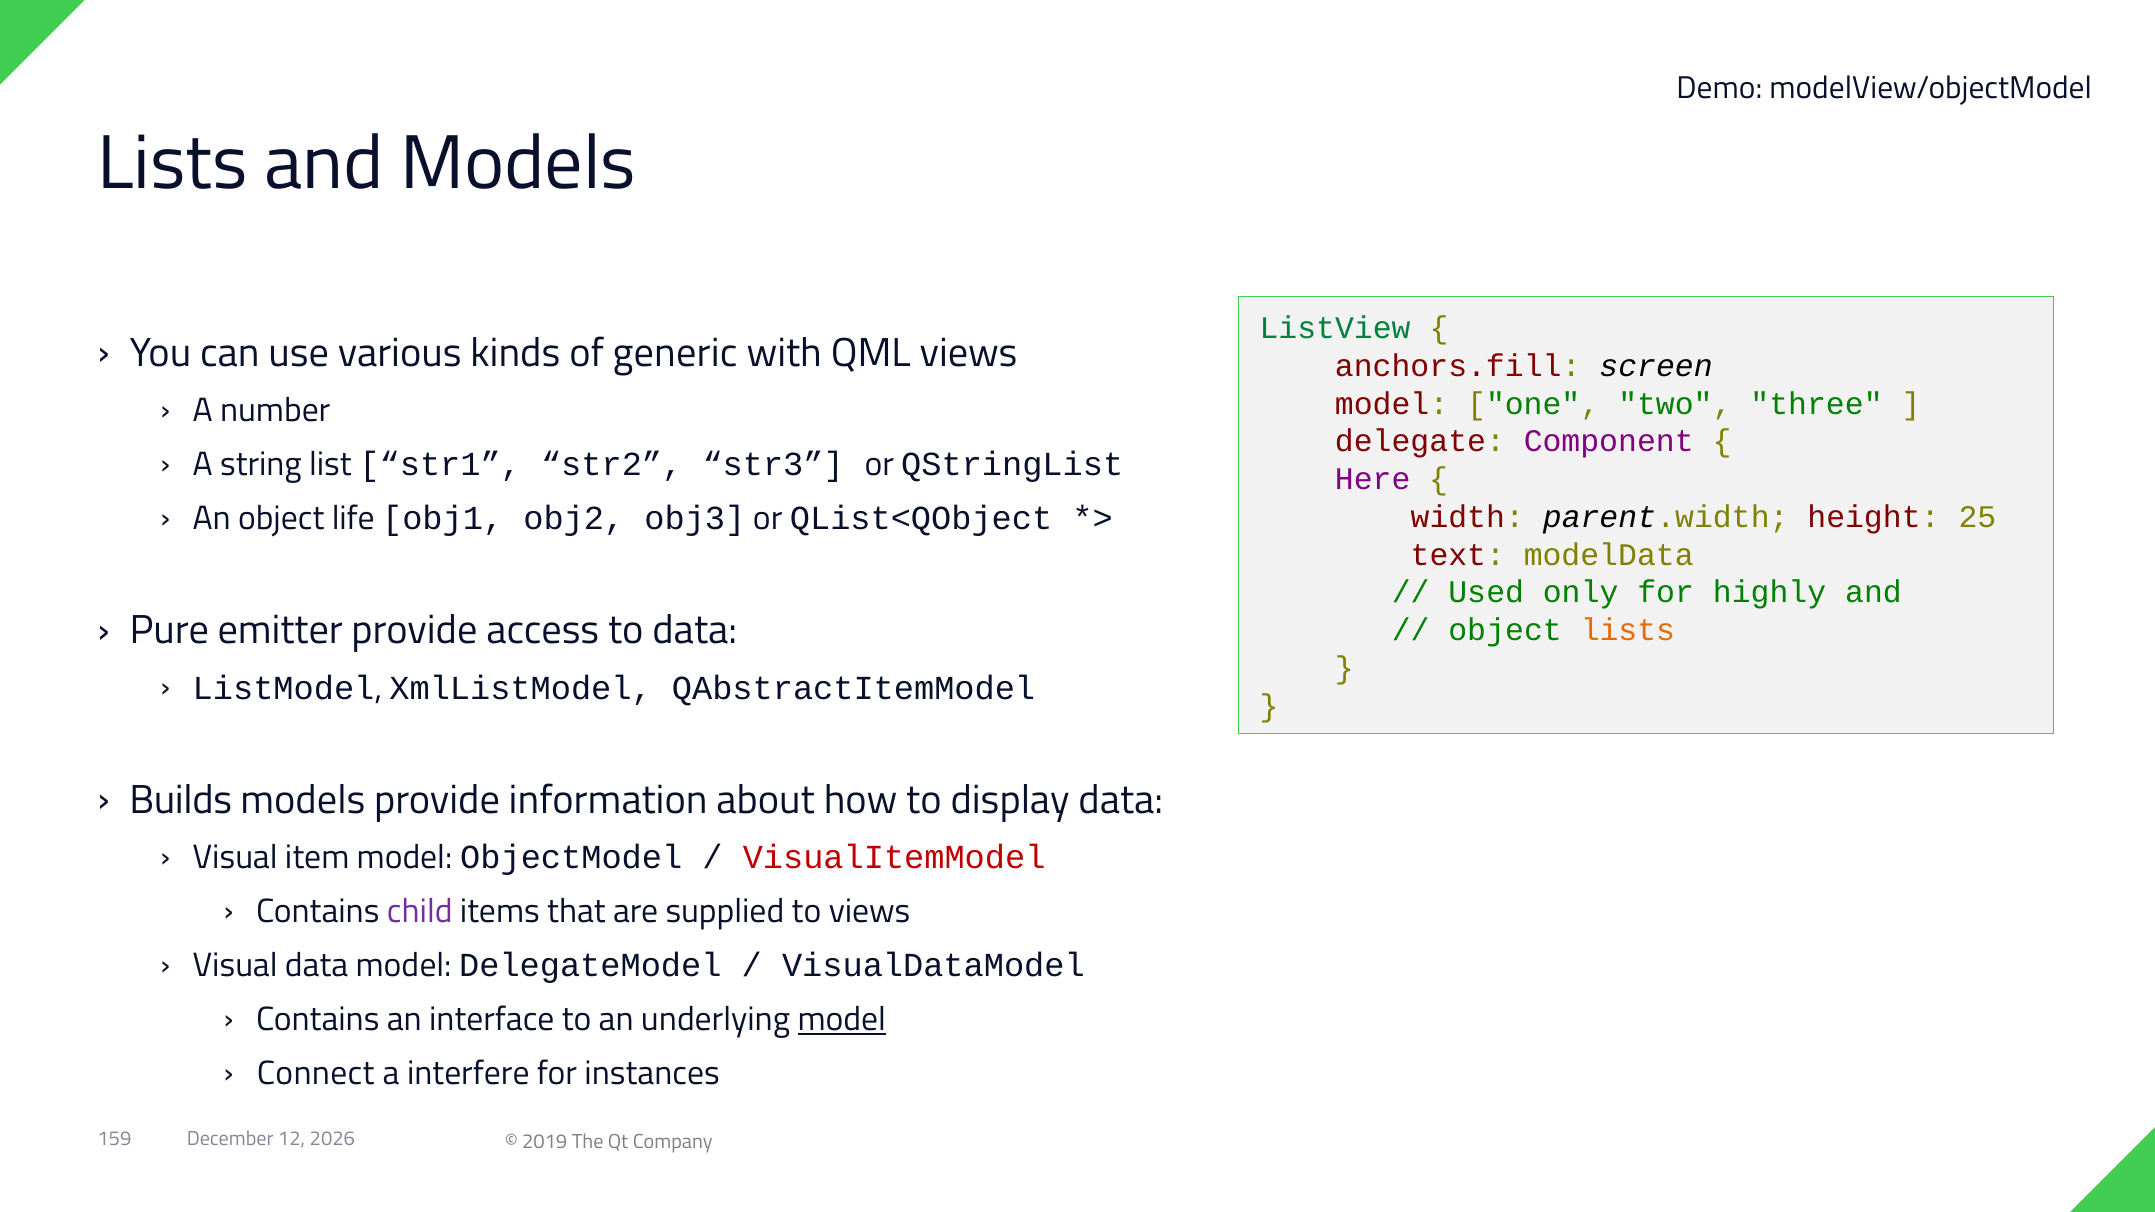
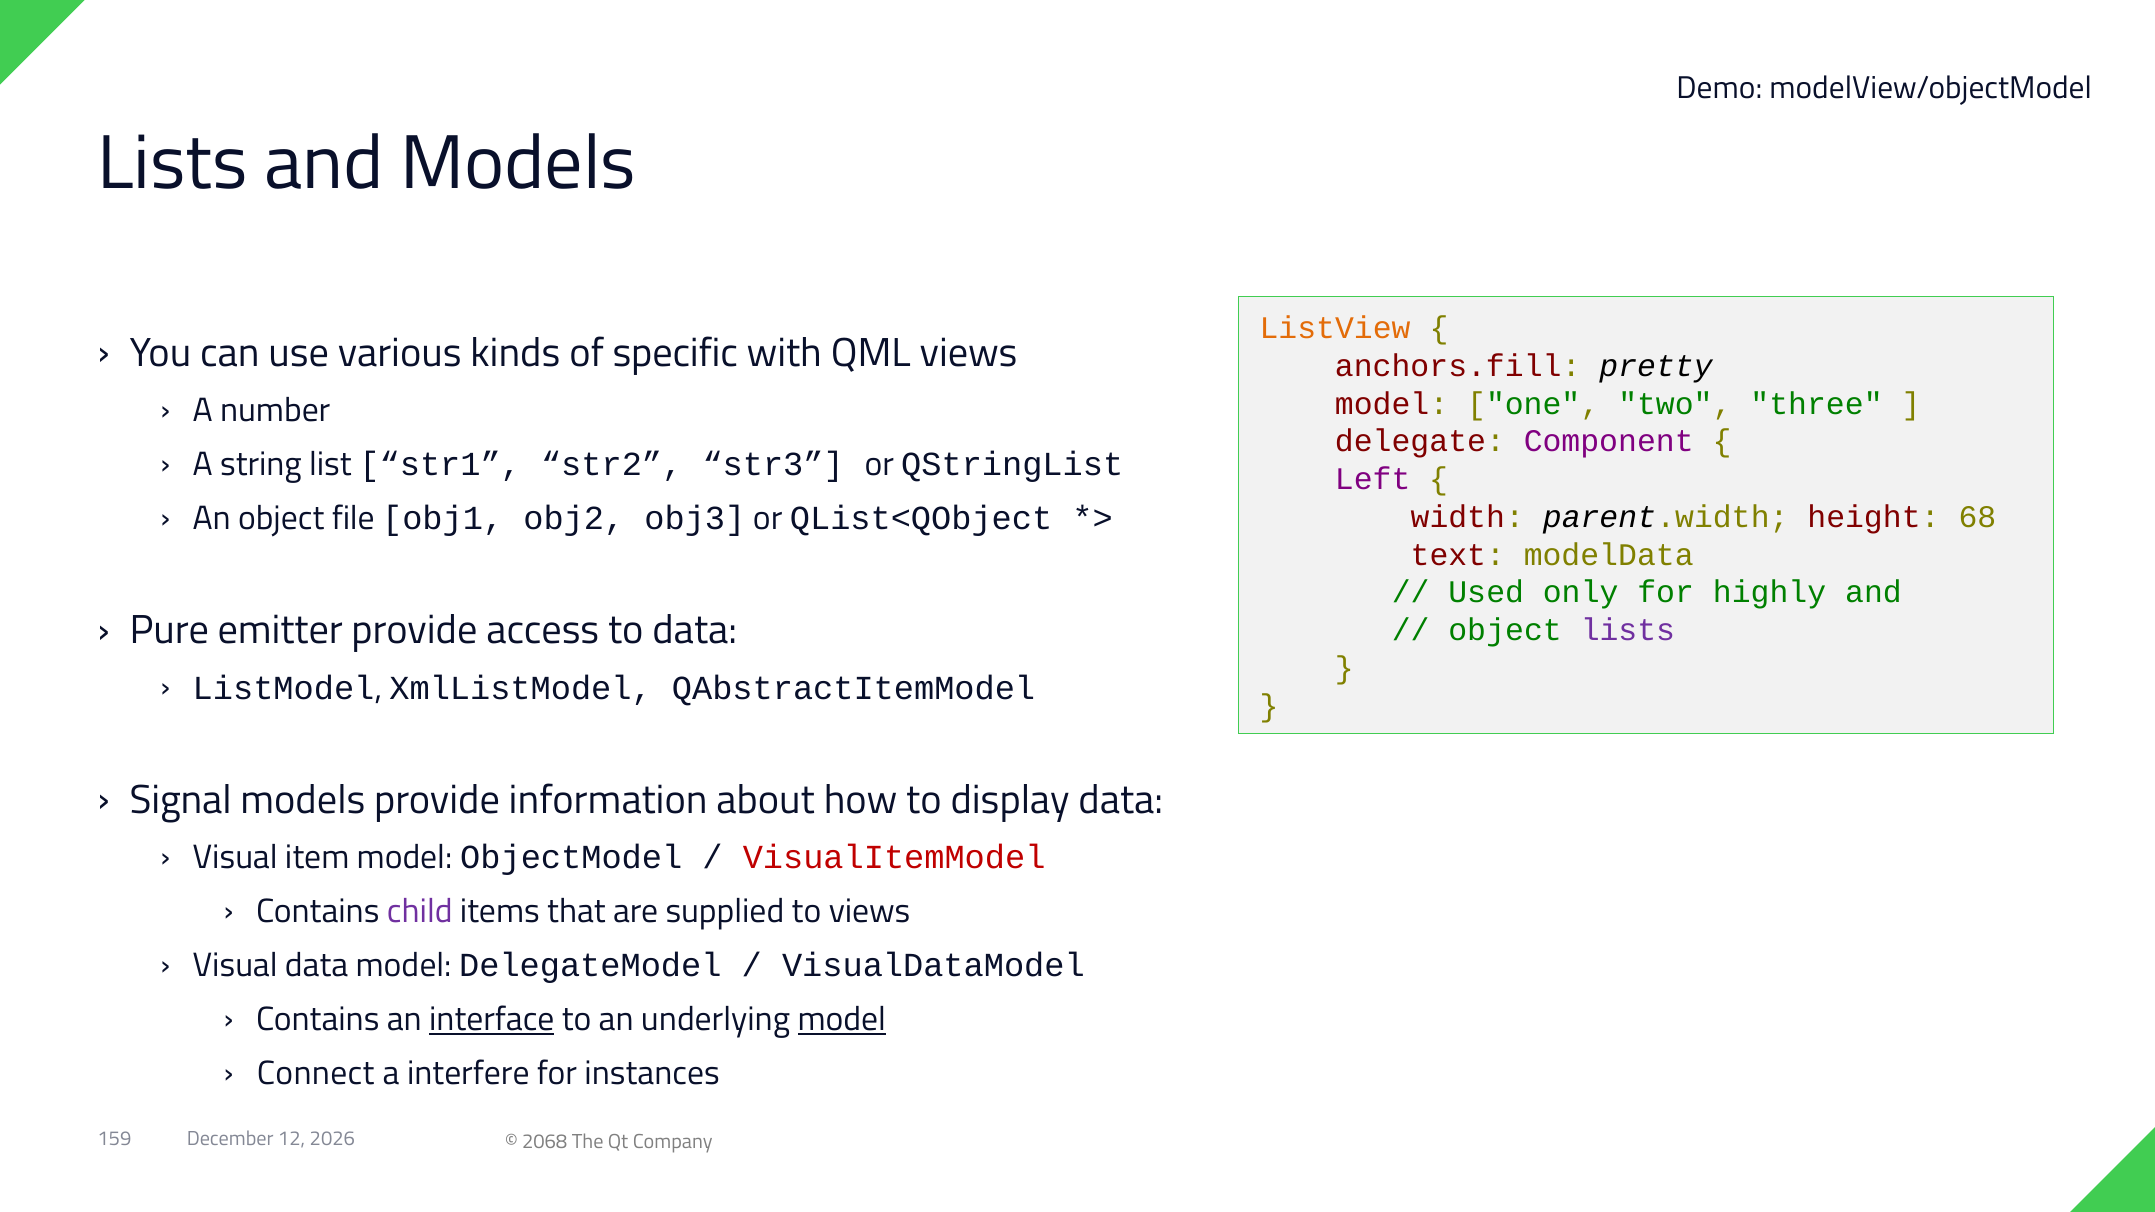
ListView colour: green -> orange (1335, 328)
generic: generic -> specific (675, 353)
screen: screen -> pretty (1656, 366)
Here: Here -> Left (1373, 479)
25: 25 -> 68 (1977, 517)
life: life -> file (353, 518)
lists colour: orange -> purple (1628, 630)
Builds: Builds -> Signal (181, 801)
interface underline: none -> present (492, 1020)
2019: 2019 -> 2068 (545, 1142)
